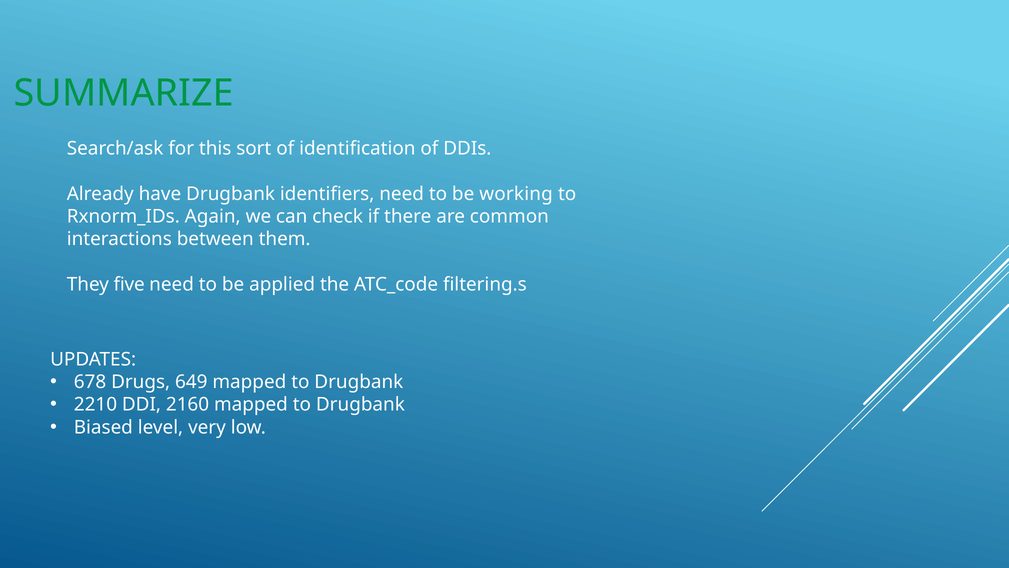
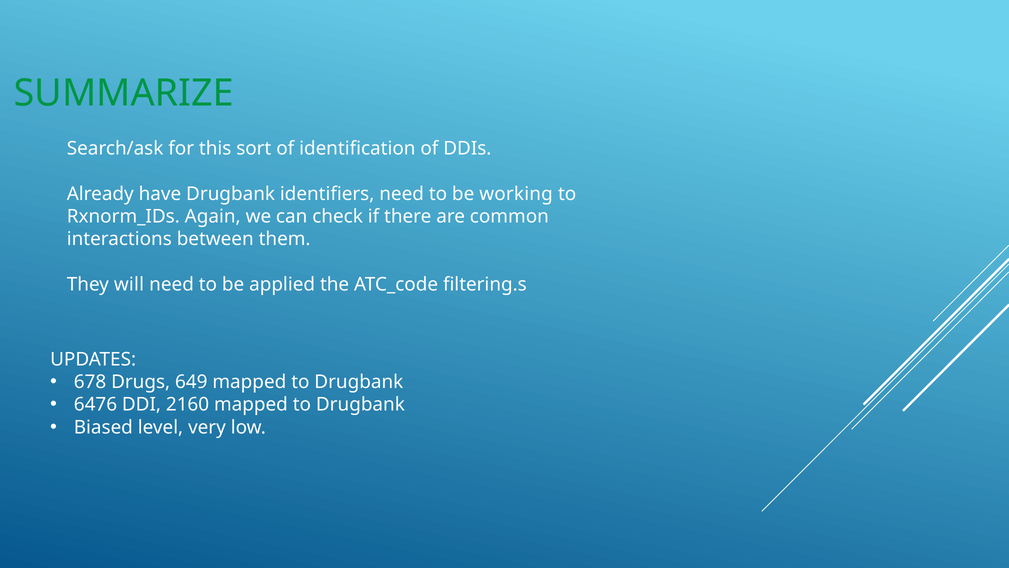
five: five -> will (129, 284)
2210: 2210 -> 6476 (95, 404)
